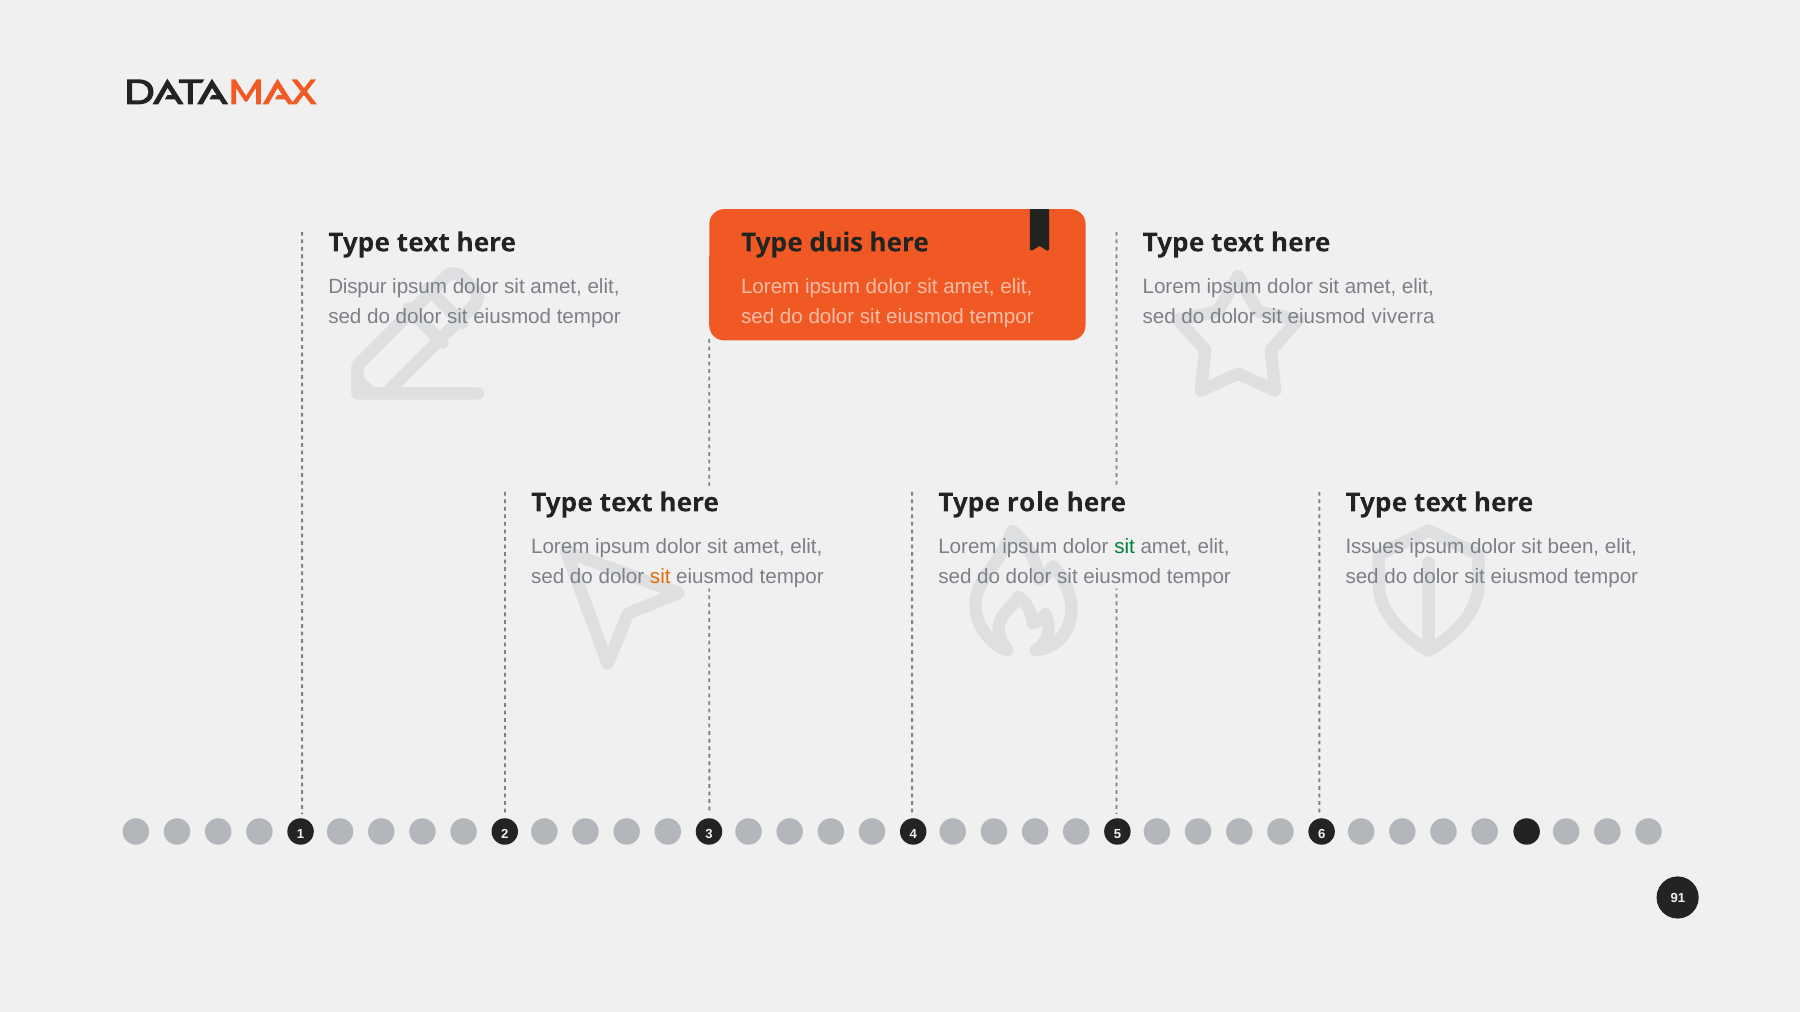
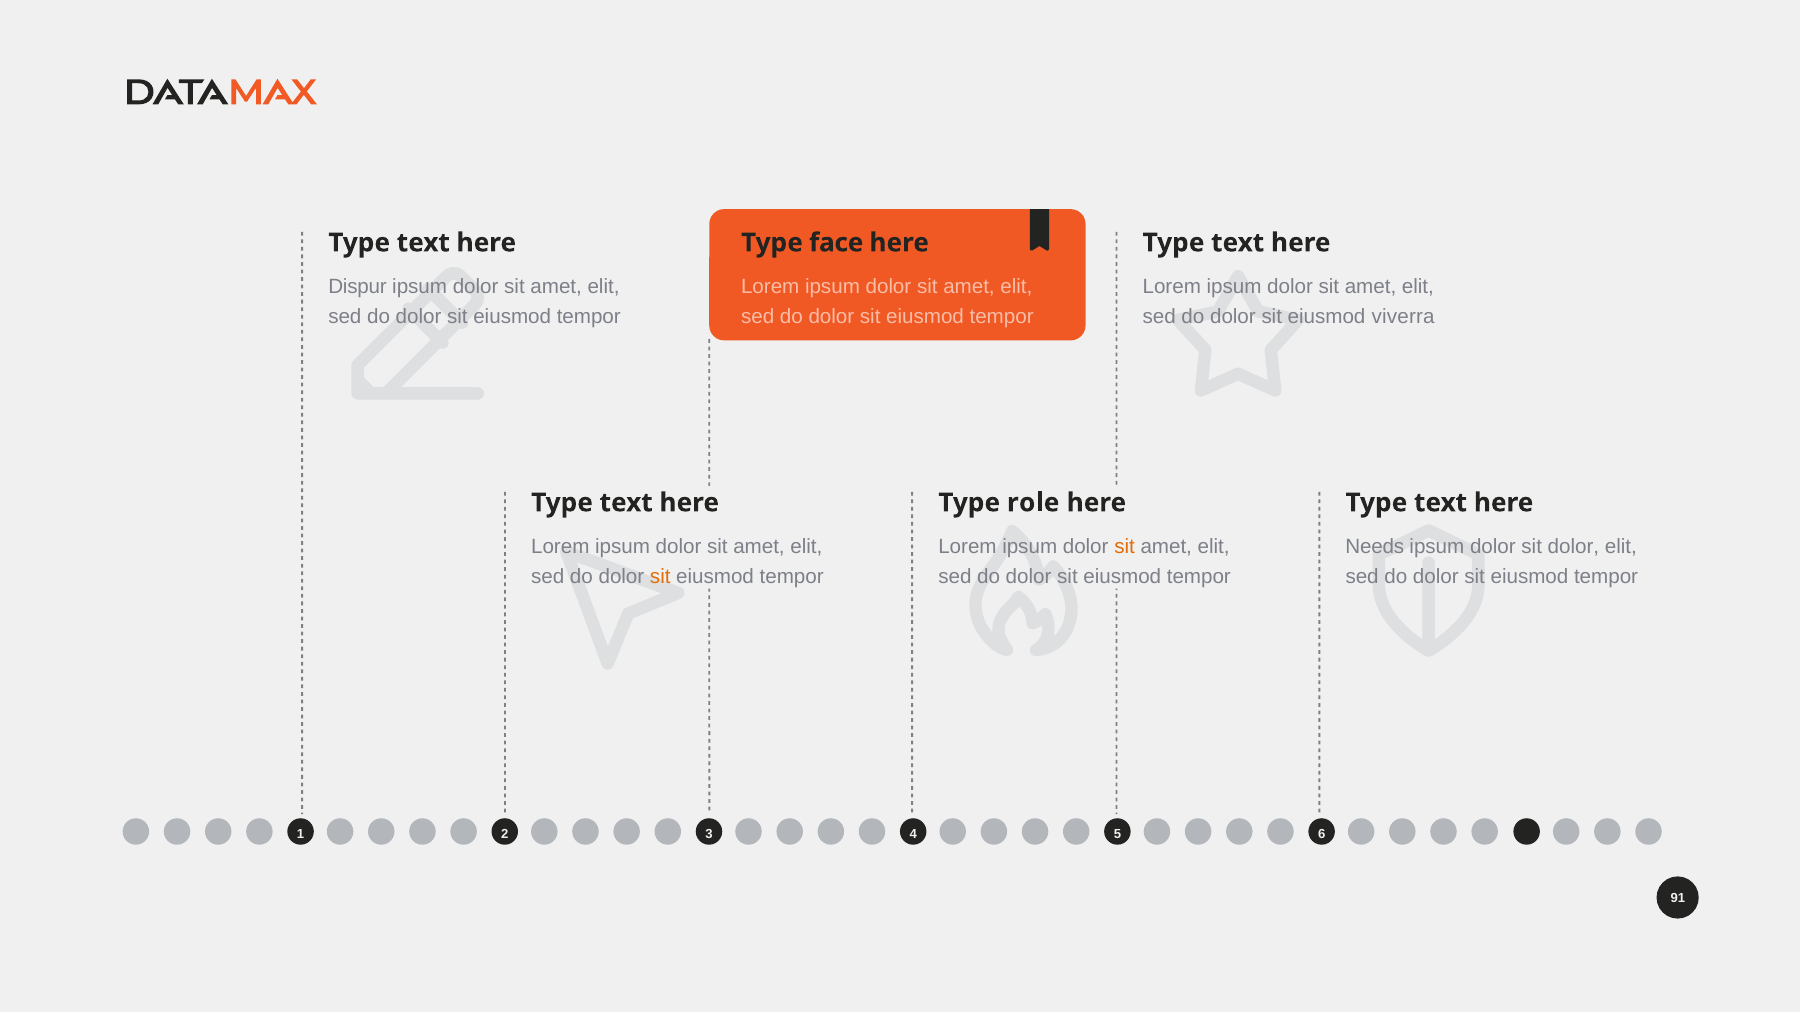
duis: duis -> face (836, 243)
sit colour: green -> orange (1125, 547)
Issues: Issues -> Needs (1375, 547)
sit been: been -> dolor (1573, 547)
